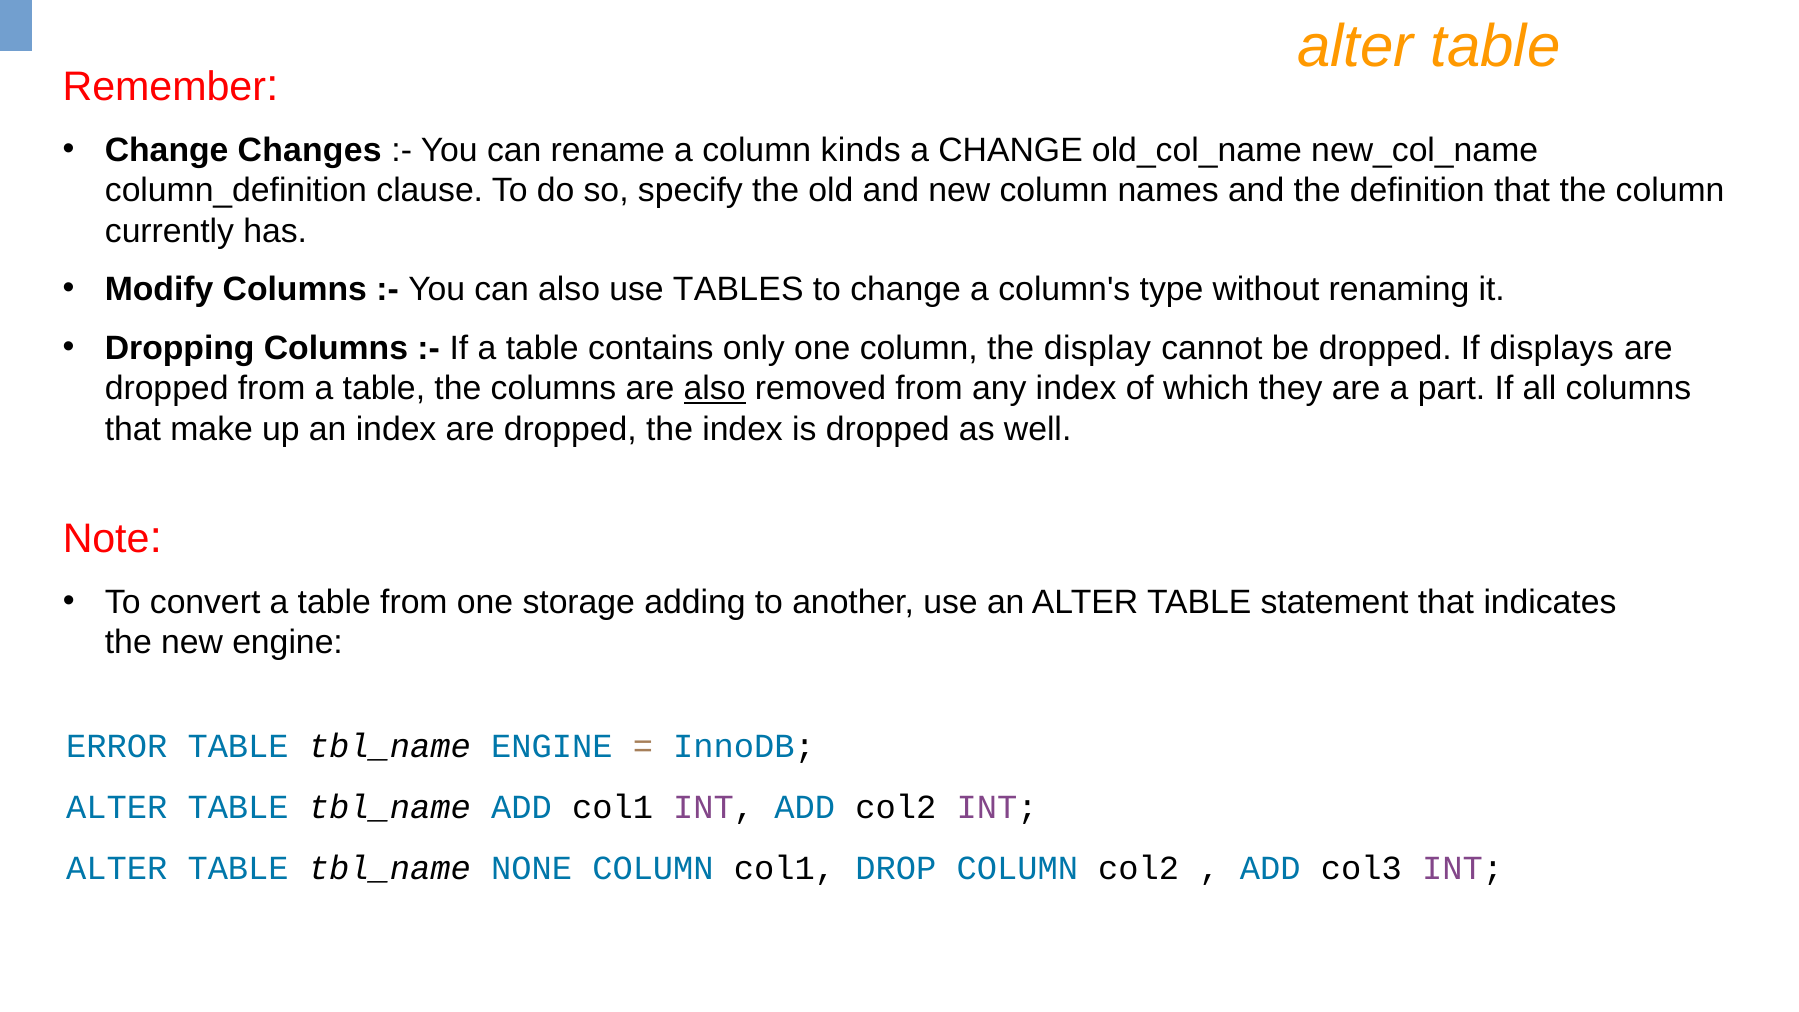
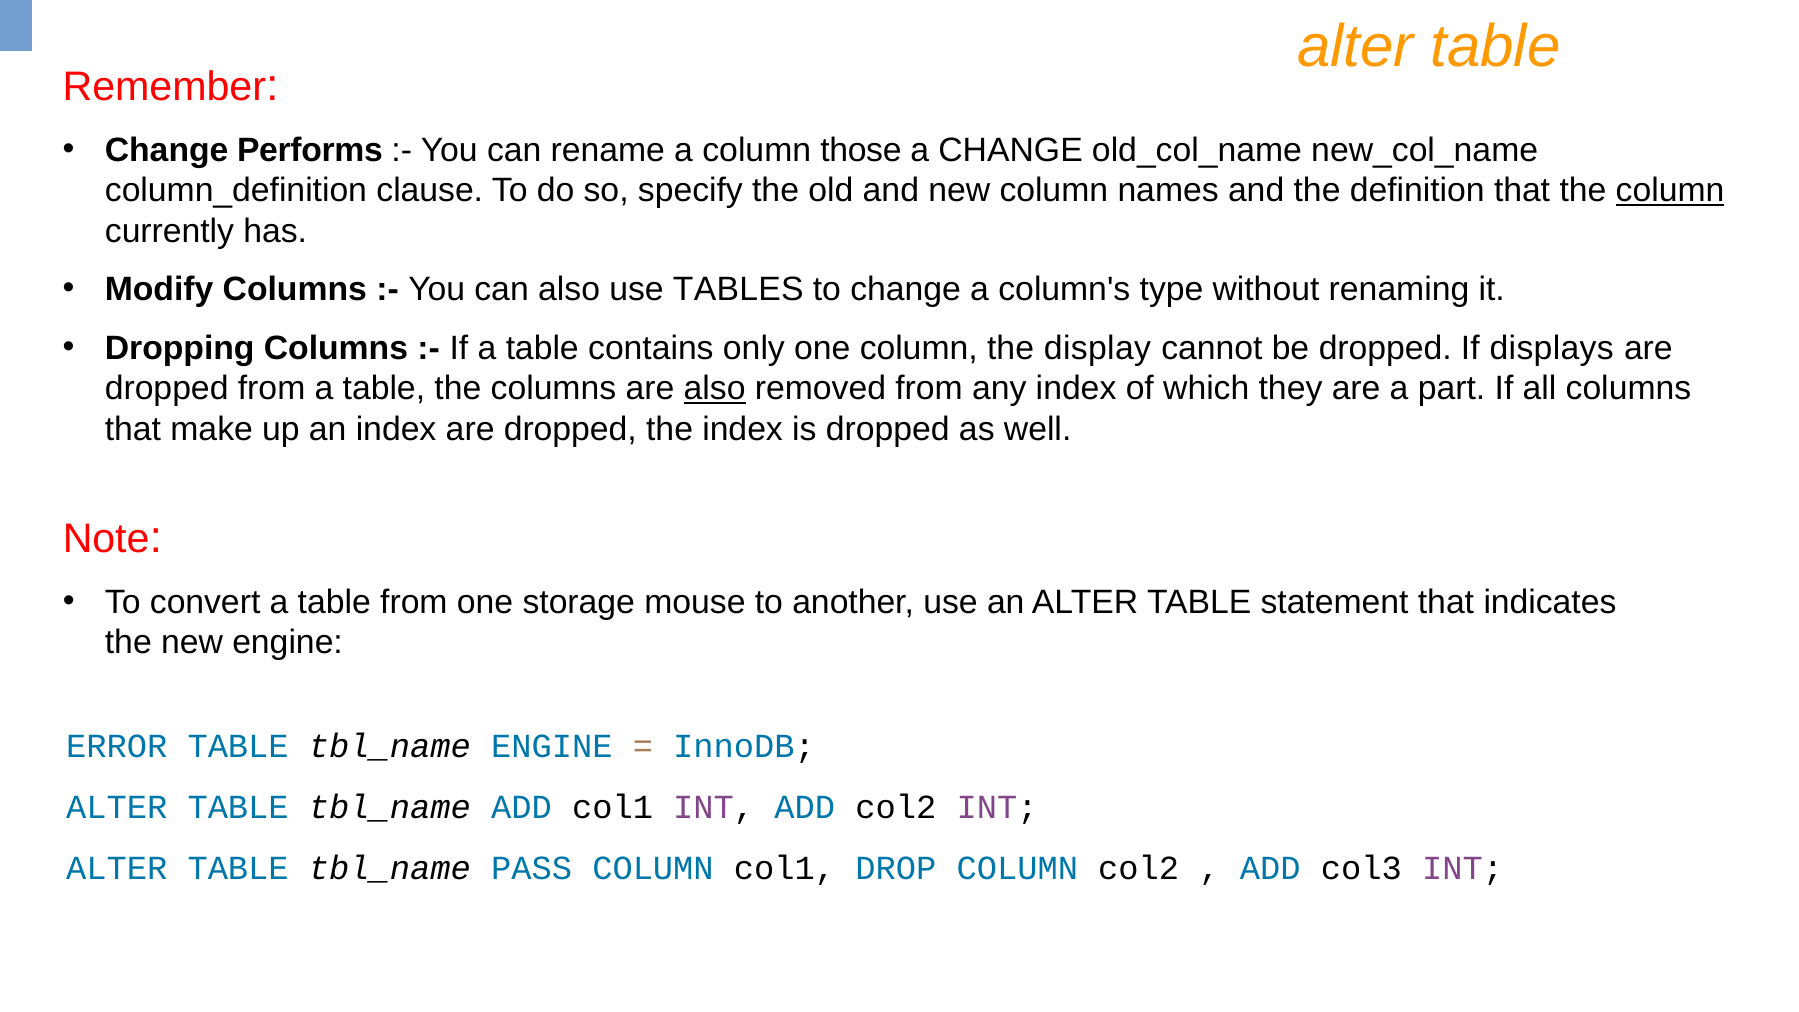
Changes: Changes -> Performs (310, 150)
kinds: kinds -> those (861, 150)
column underline: none -> present (1670, 191)
adding: adding -> mouse (695, 602)
NONE: NONE -> PASS (532, 868)
